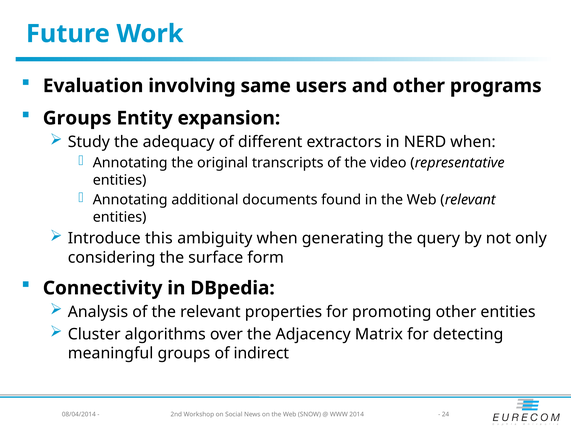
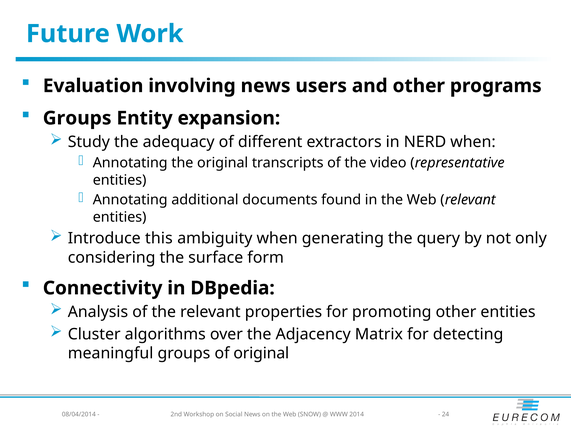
involving same: same -> news (266, 86)
of indirect: indirect -> original (261, 353)
